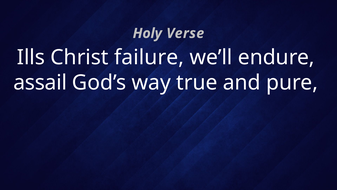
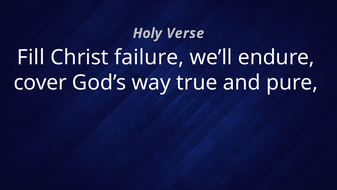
Ills: Ills -> Fill (31, 57)
assail: assail -> cover (40, 83)
